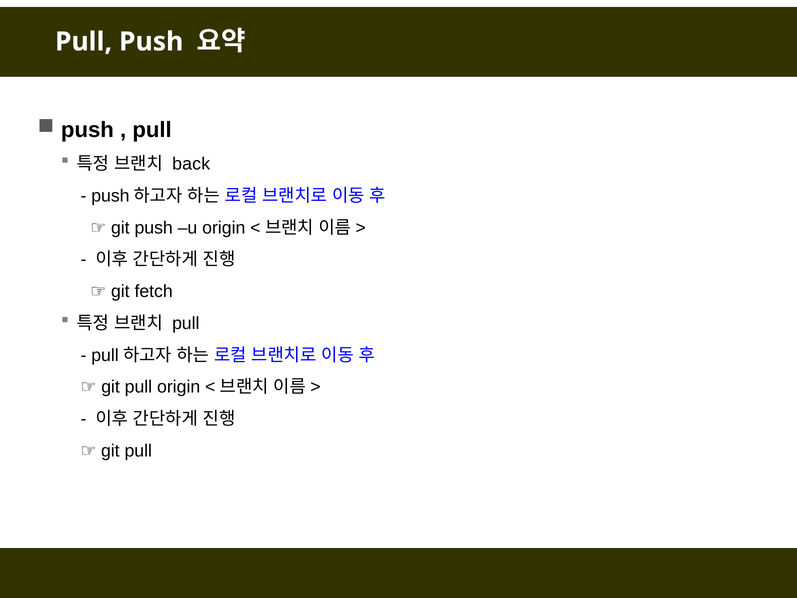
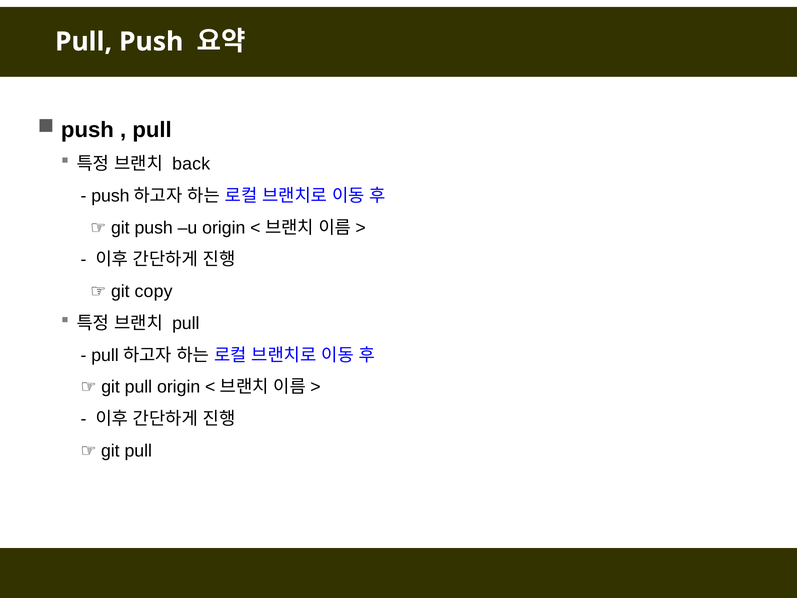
fetch: fetch -> copy (154, 291)
